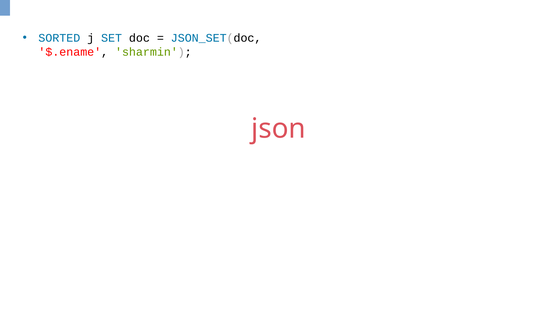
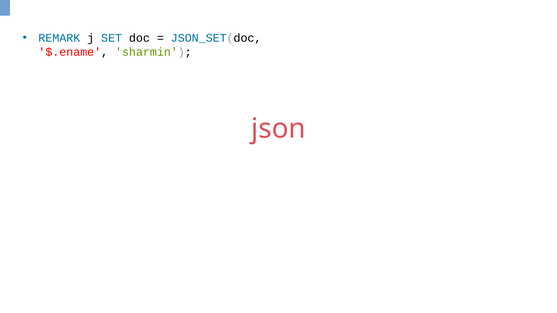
SORTED: SORTED -> REMARK (59, 38)
